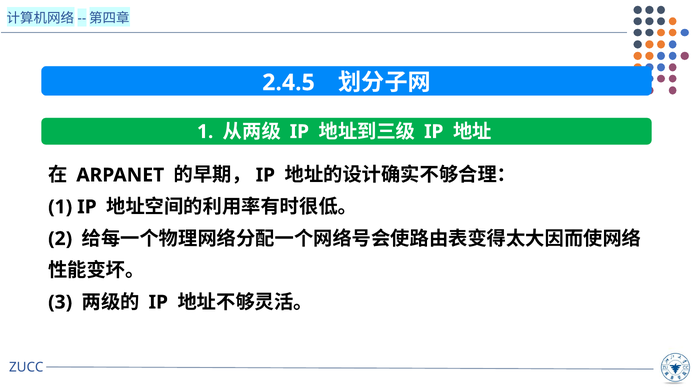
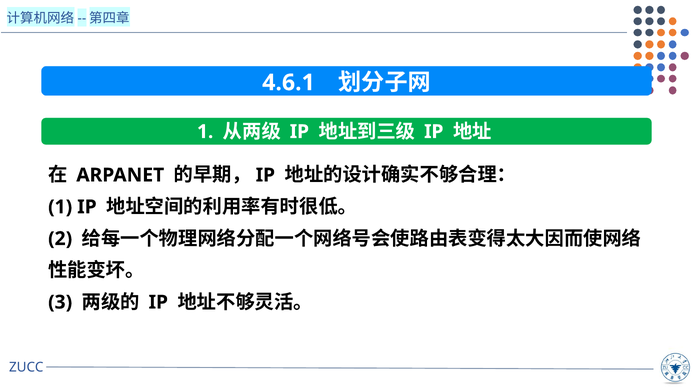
2.4.5: 2.4.5 -> 4.6.1 (289, 83)
